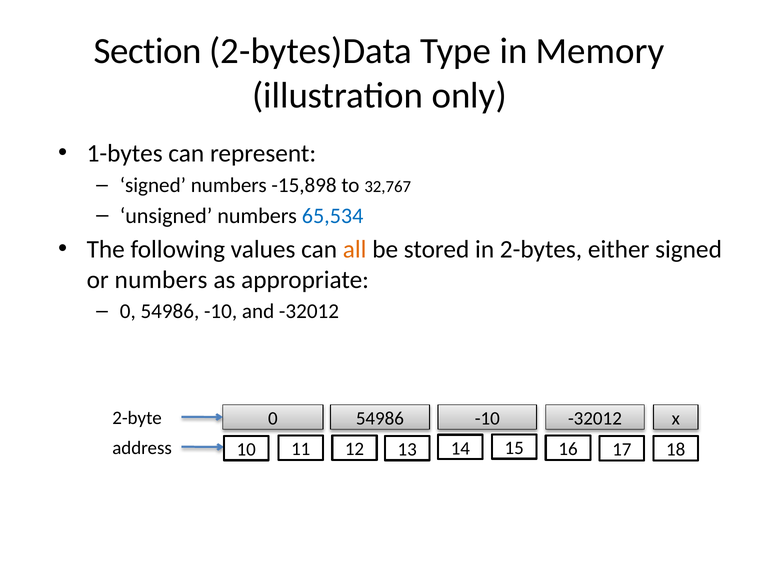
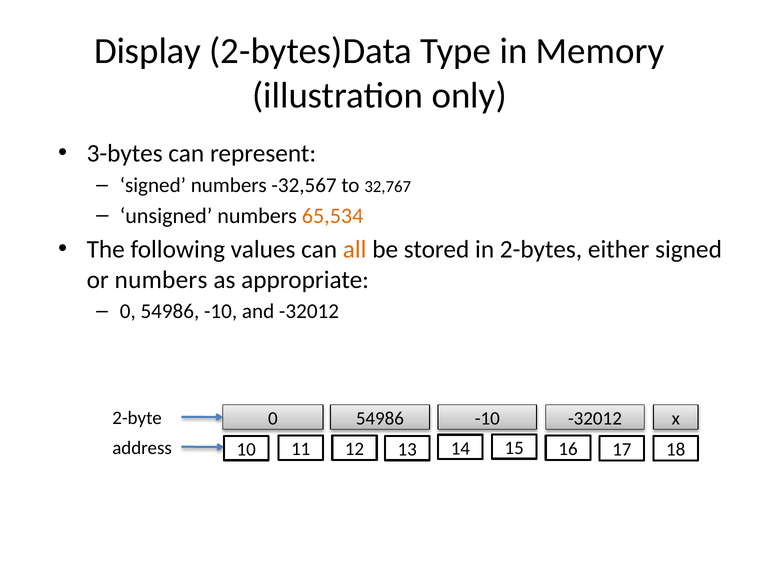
Section: Section -> Display (148, 51)
1-bytes: 1-bytes -> 3-bytes (125, 154)
-15,898: -15,898 -> -32,567 (304, 185)
65,534 colour: blue -> orange (333, 216)
